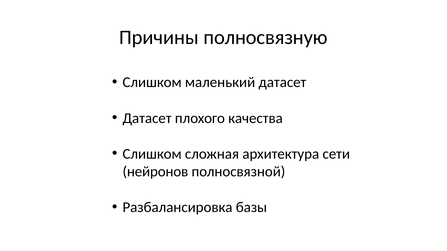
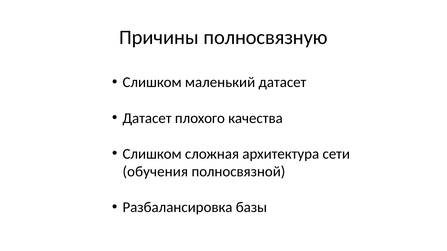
нейронов: нейронов -> обучения (155, 172)
